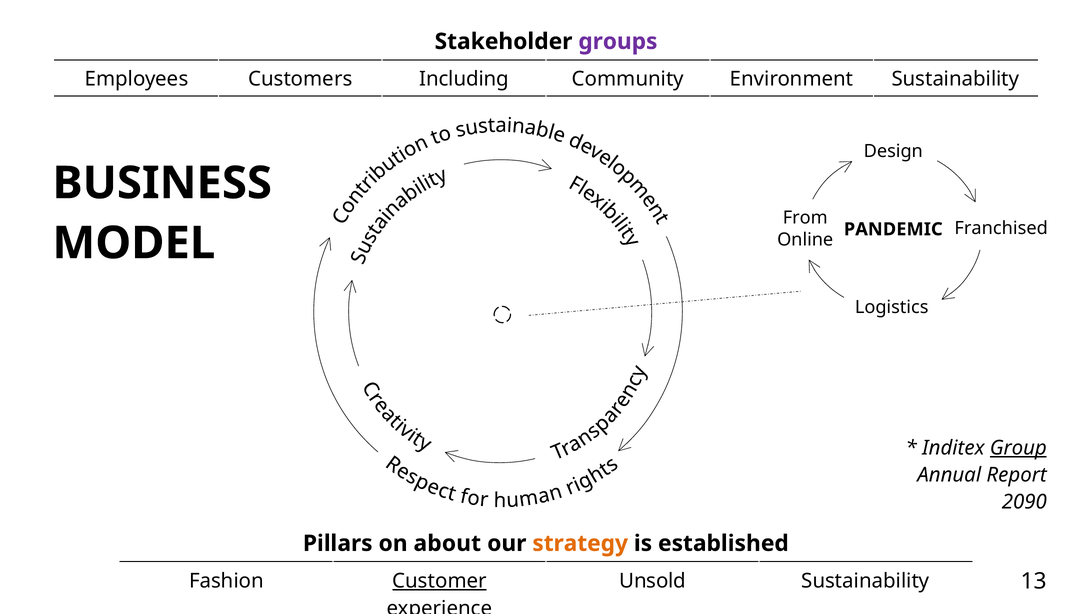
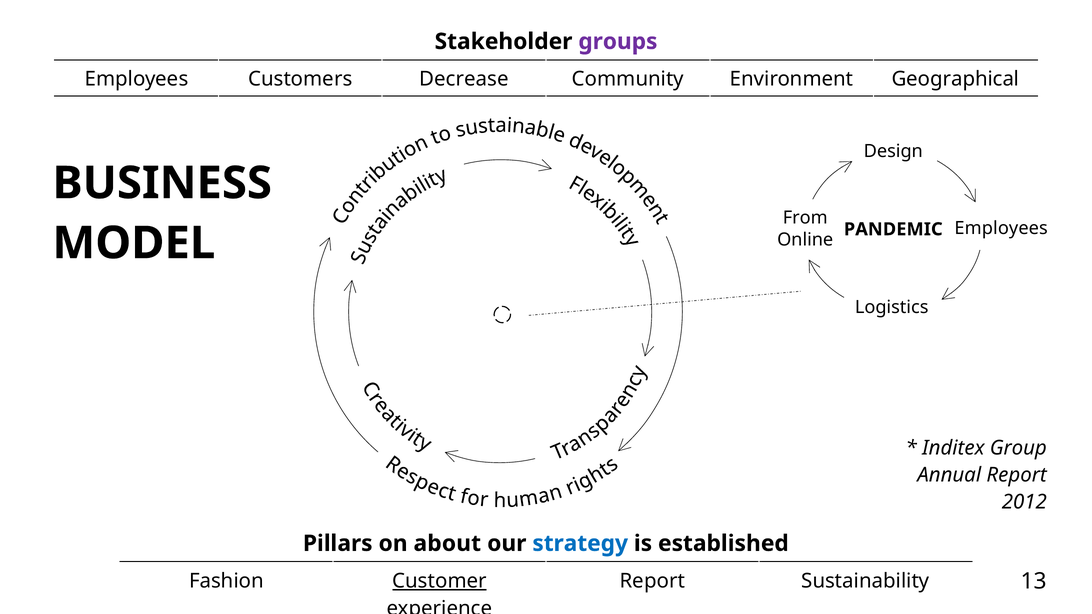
Including: Including -> Decrease (464, 79)
Environment Sustainability: Sustainability -> Geographical (955, 79)
Franchised: Franchised -> Employees (1001, 228)
Group underline: present -> none (1018, 448)
2090: 2090 -> 2012 (1024, 502)
strategy colour: orange -> blue (580, 544)
Unsold: Unsold -> Report (652, 581)
